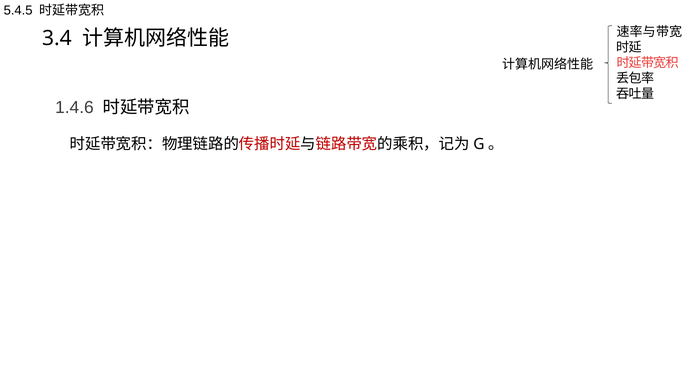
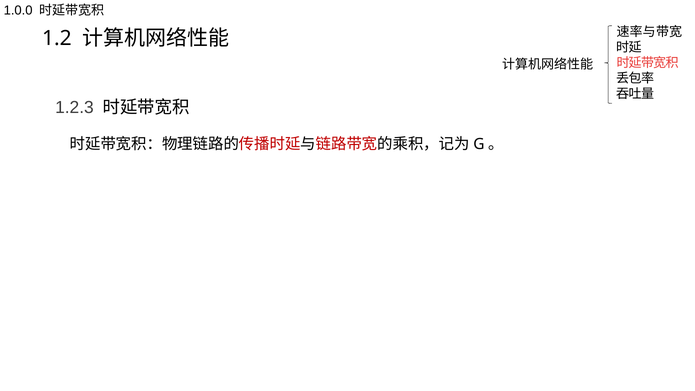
5.4.5: 5.4.5 -> 1.0.0 (18, 11)
3.4: 3.4 -> 1.2 (57, 38)
1.4.6: 1.4.6 -> 1.2.3 (74, 108)
